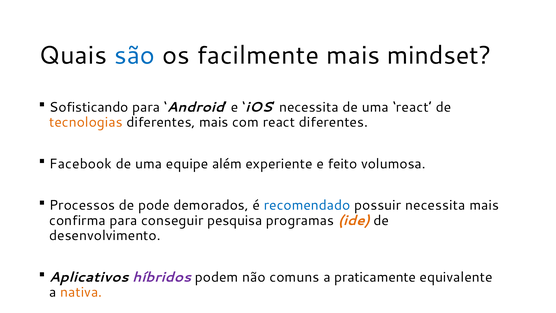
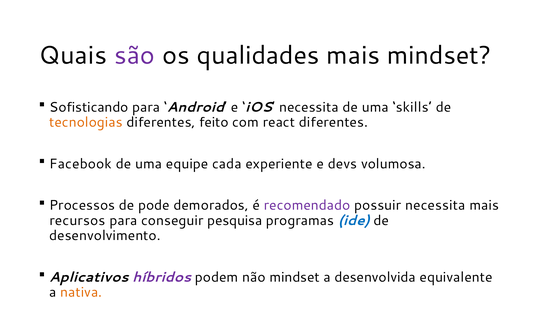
são colour: blue -> purple (135, 55)
facilmente: facilmente -> qualidades (258, 55)
uma react: react -> skills (412, 107)
diferentes mais: mais -> feito (214, 122)
além: além -> cada (227, 164)
feito: feito -> devs (342, 164)
recomendado colour: blue -> purple (307, 205)
confirma: confirma -> recursos (77, 220)
ide colour: orange -> blue (354, 220)
não comuns: comuns -> mindset (295, 277)
praticamente: praticamente -> desenvolvida (375, 277)
